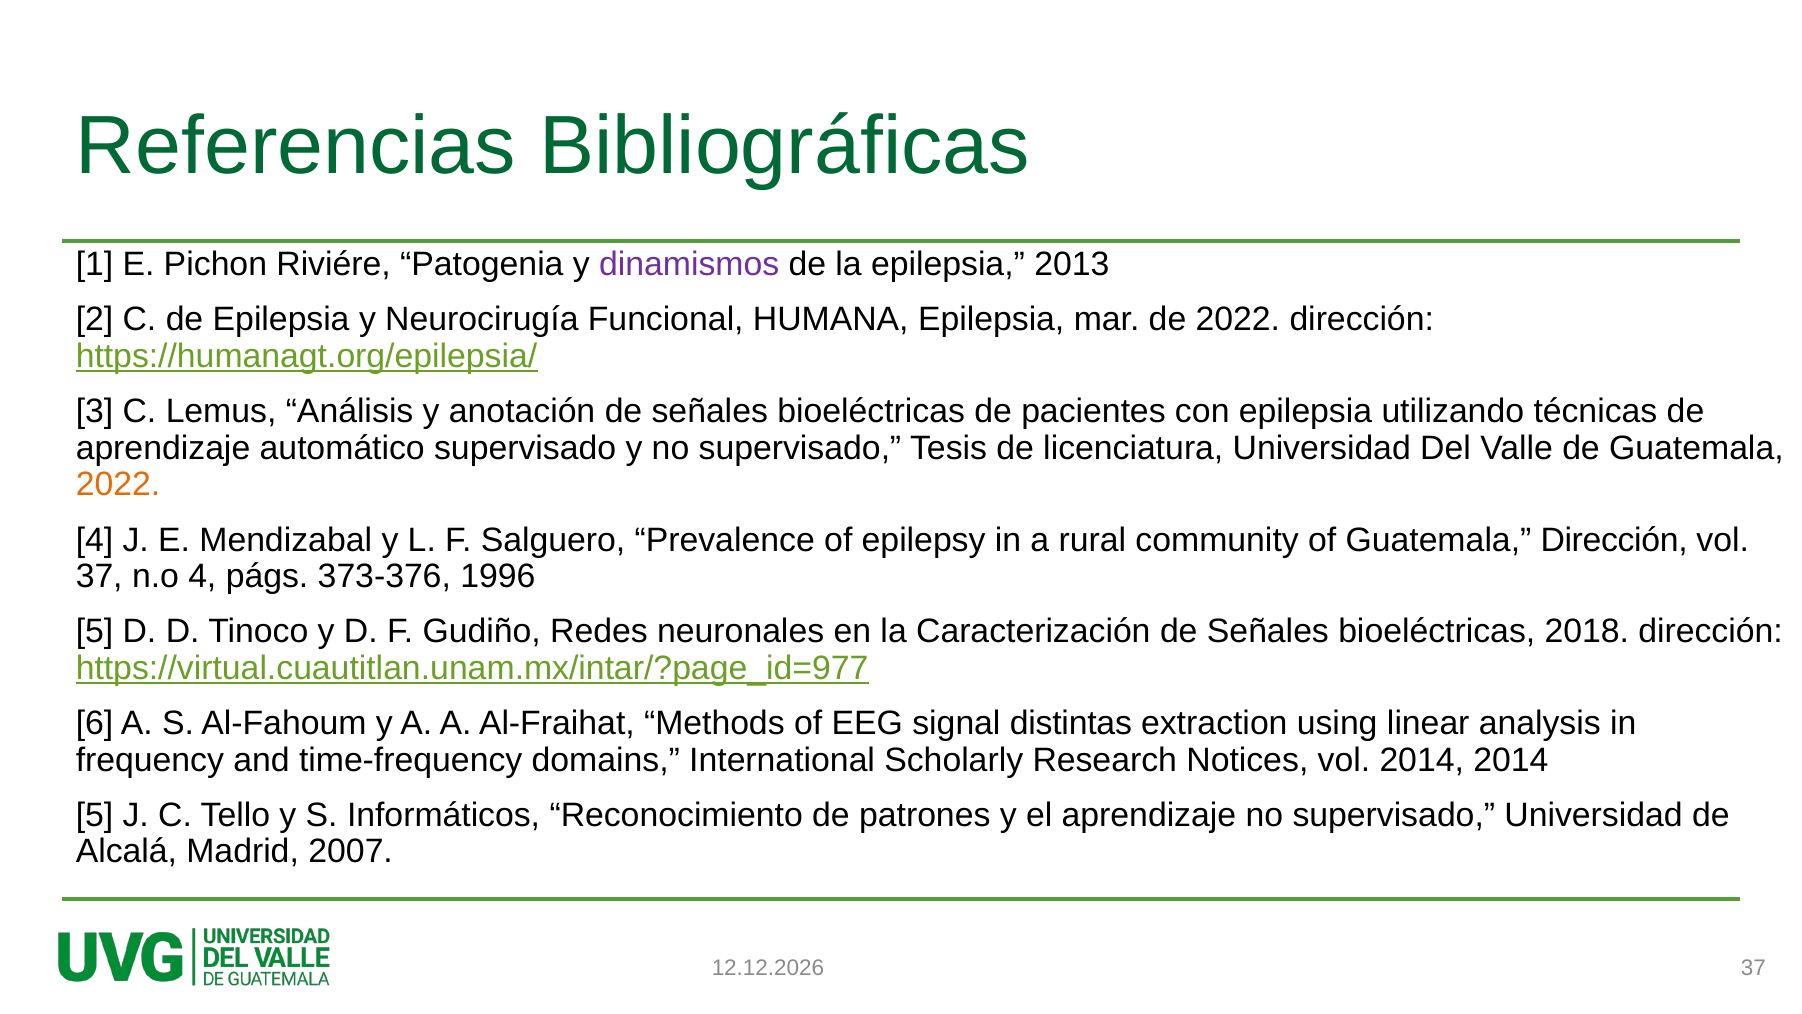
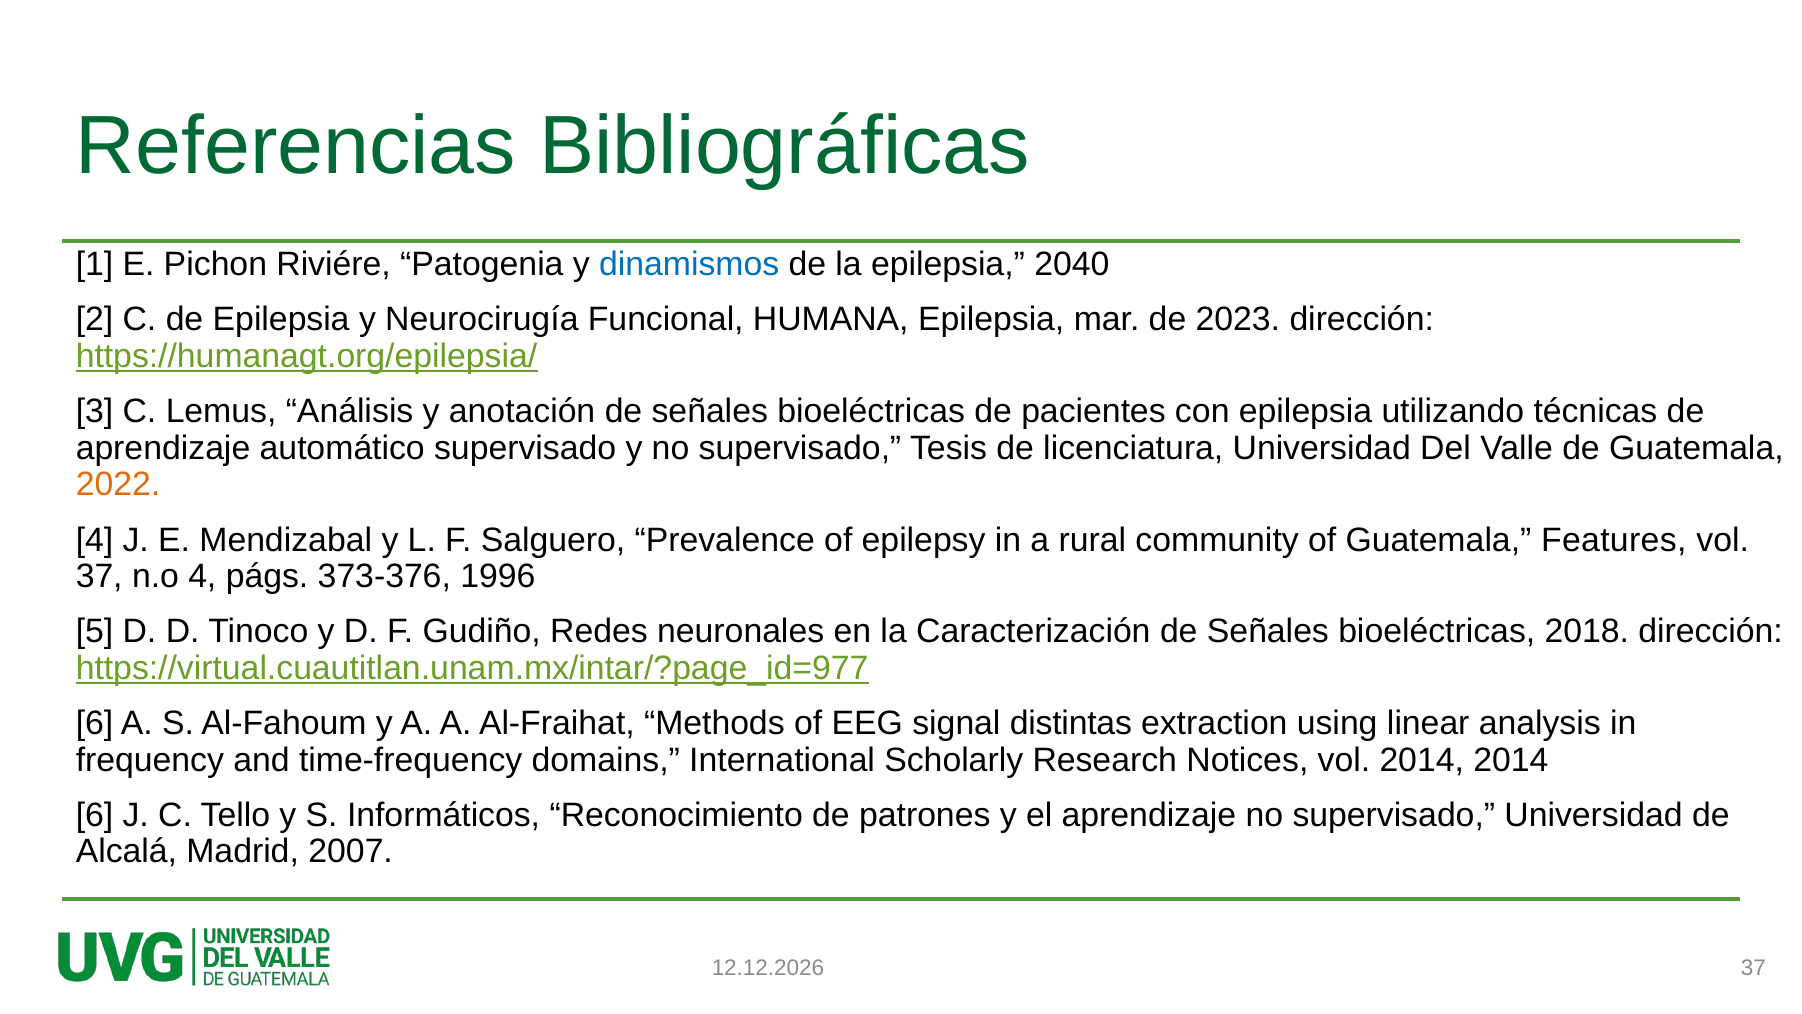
dinamismos colour: purple -> blue (689, 264)
2013: 2013 -> 2040 (1072, 264)
de 2022: 2022 -> 2023 (1238, 320)
Guatemala Dirección: Dirección -> Features (1614, 540)
5: 5 -> 6 (95, 815)
